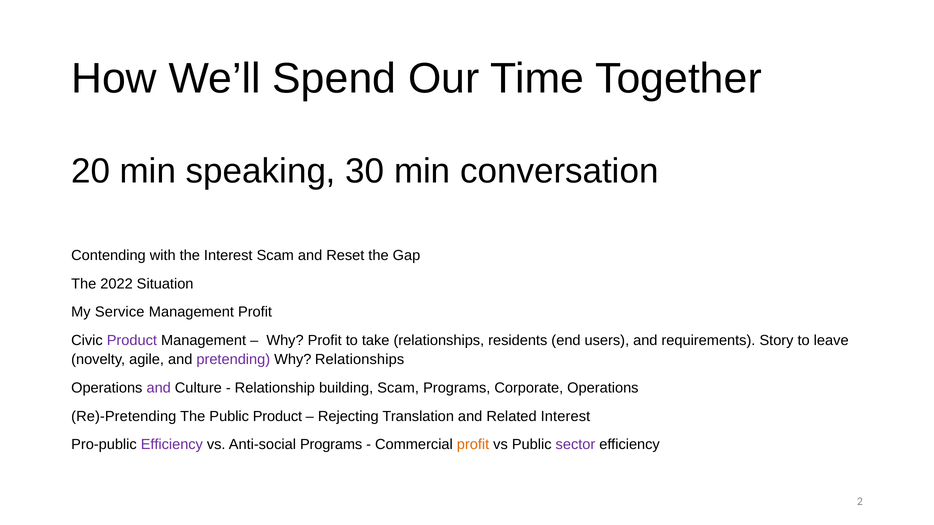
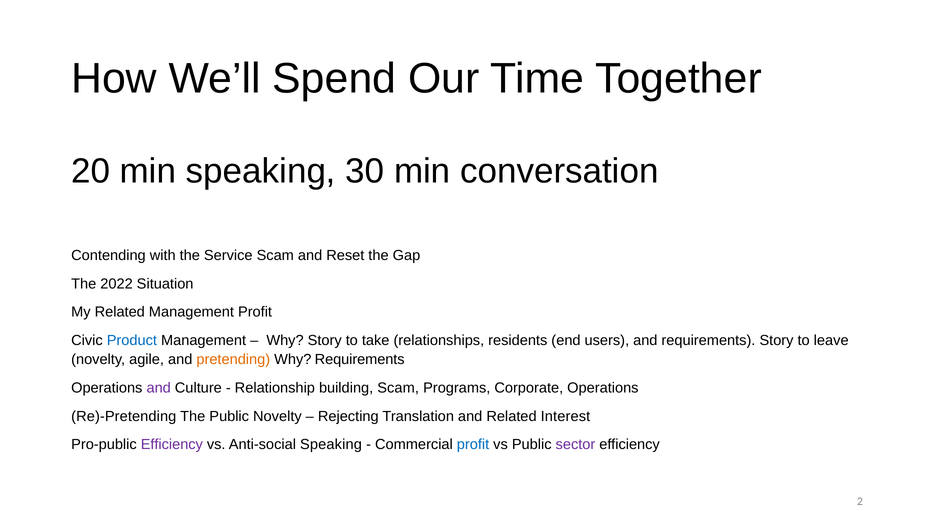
the Interest: Interest -> Service (228, 255)
My Service: Service -> Related (120, 312)
Product colour: purple -> blue (132, 341)
Why Profit: Profit -> Story (325, 341)
pretending colour: purple -> orange (233, 360)
Why Relationships: Relationships -> Requirements (360, 360)
Public Product: Product -> Novelty (277, 417)
Anti-social Programs: Programs -> Speaking (331, 445)
profit colour: orange -> blue (473, 445)
